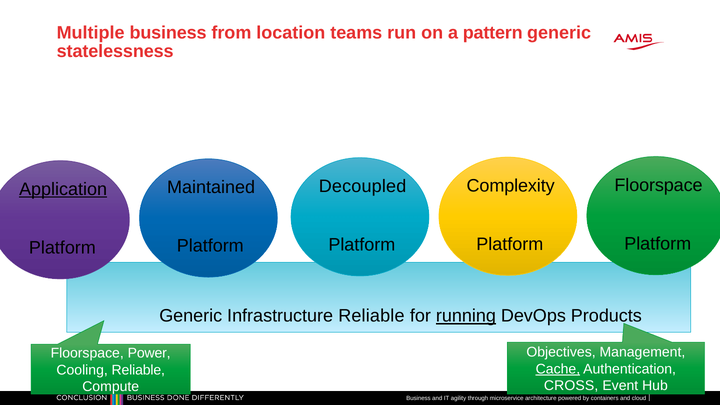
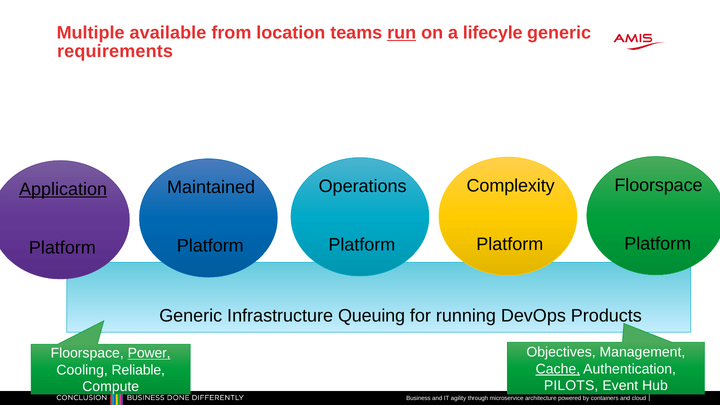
Multiple business: business -> available (168, 33)
run underline: none -> present (402, 33)
pattern: pattern -> lifecyle (493, 33)
statelessness: statelessness -> requirements (115, 51)
Decoupled: Decoupled -> Operations (363, 186)
Infrastructure Reliable: Reliable -> Queuing (372, 316)
running underline: present -> none (466, 316)
Power underline: none -> present (149, 353)
CROSS: CROSS -> PILOTS (571, 386)
